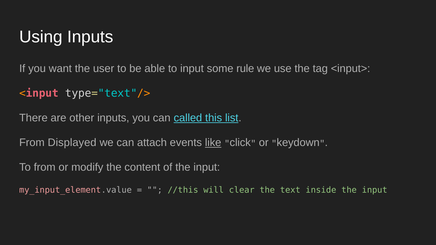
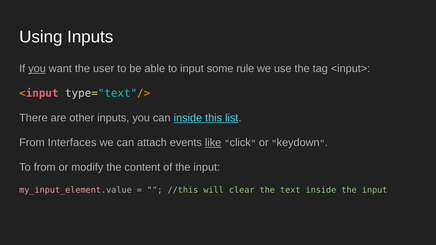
you underline: none -> present (37, 69)
can called: called -> inside (188, 118)
Displayed: Displayed -> Interfaces (72, 143)
